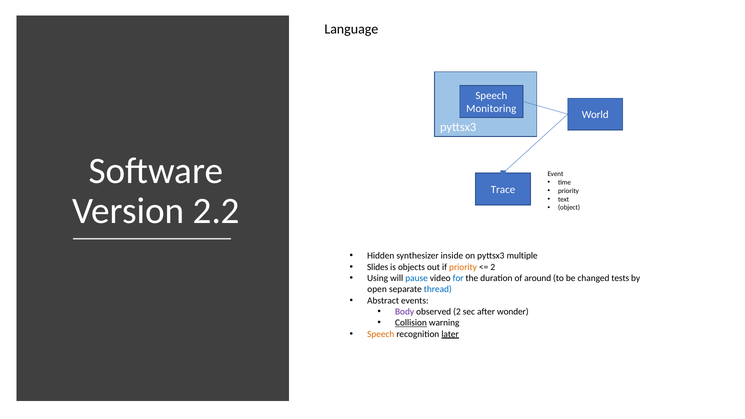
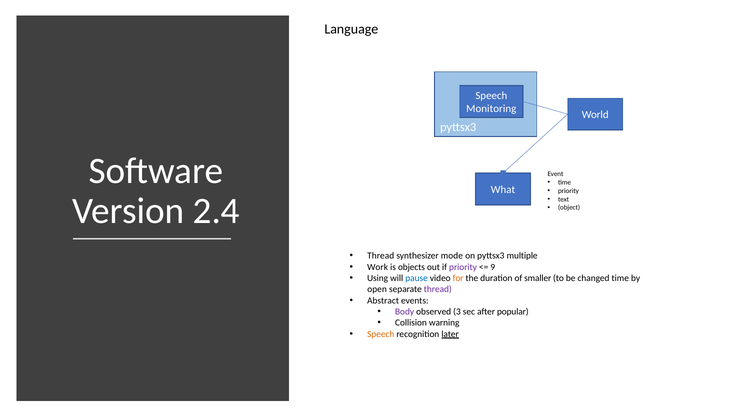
Trace: Trace -> What (503, 190)
2.2: 2.2 -> 2.4 (216, 211)
Hidden: Hidden -> Thread (381, 256)
inside: inside -> mode (452, 256)
Slides: Slides -> Work (378, 267)
priority colour: orange -> purple (463, 267)
2: 2 -> 9 (493, 267)
for colour: blue -> orange (458, 278)
around: around -> smaller (538, 278)
changed tests: tests -> time (620, 278)
thread colour: blue -> purple (438, 289)
observed 2: 2 -> 3 (457, 312)
wonder: wonder -> popular (513, 312)
Collision underline: present -> none (411, 323)
